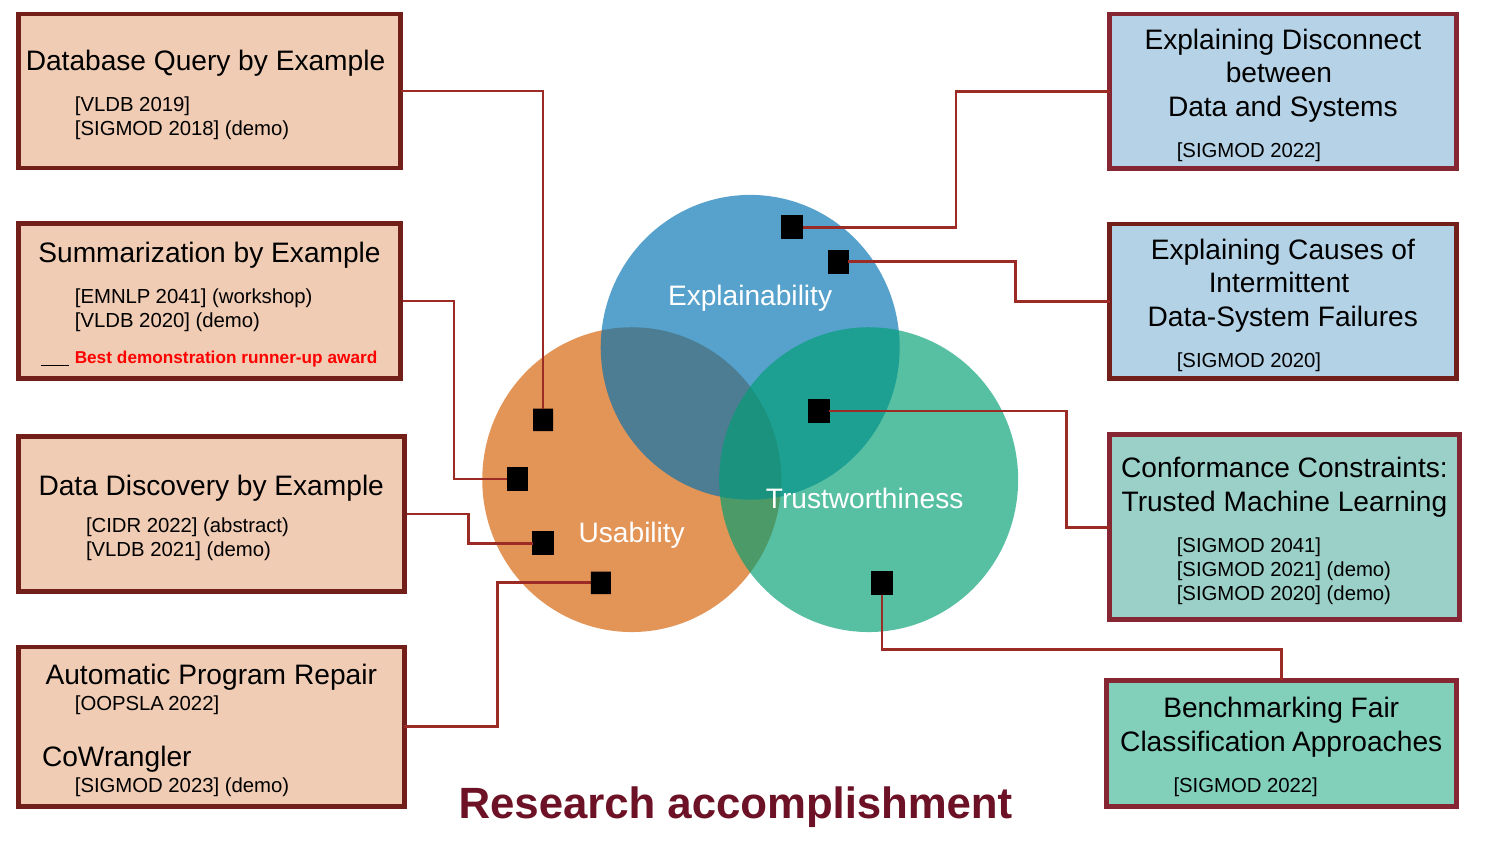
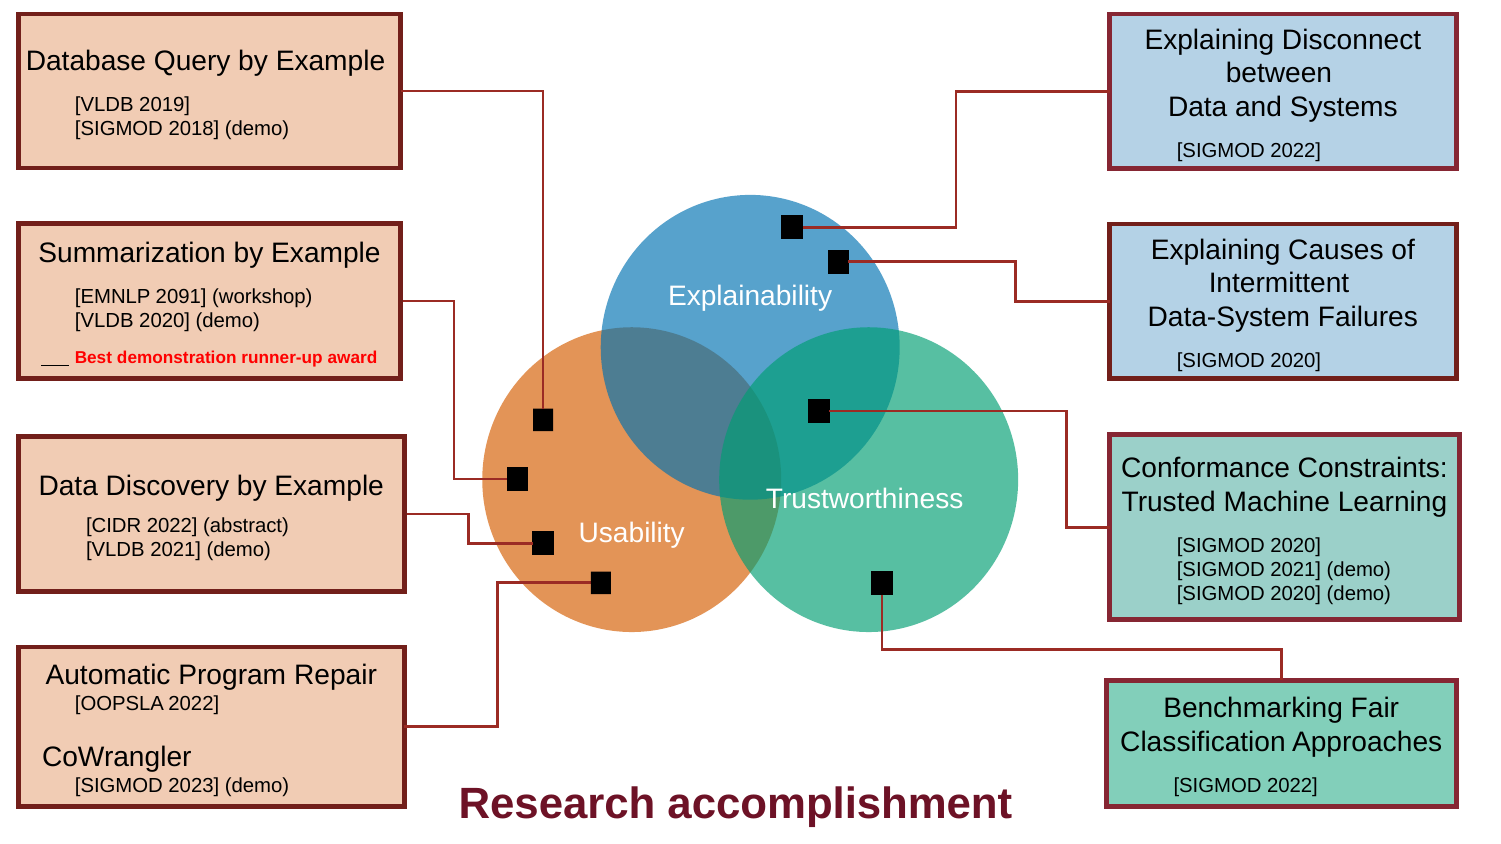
EMNLP 2041: 2041 -> 2091 (181, 297)
2041: 2041 -> 2020 (1296, 546)
